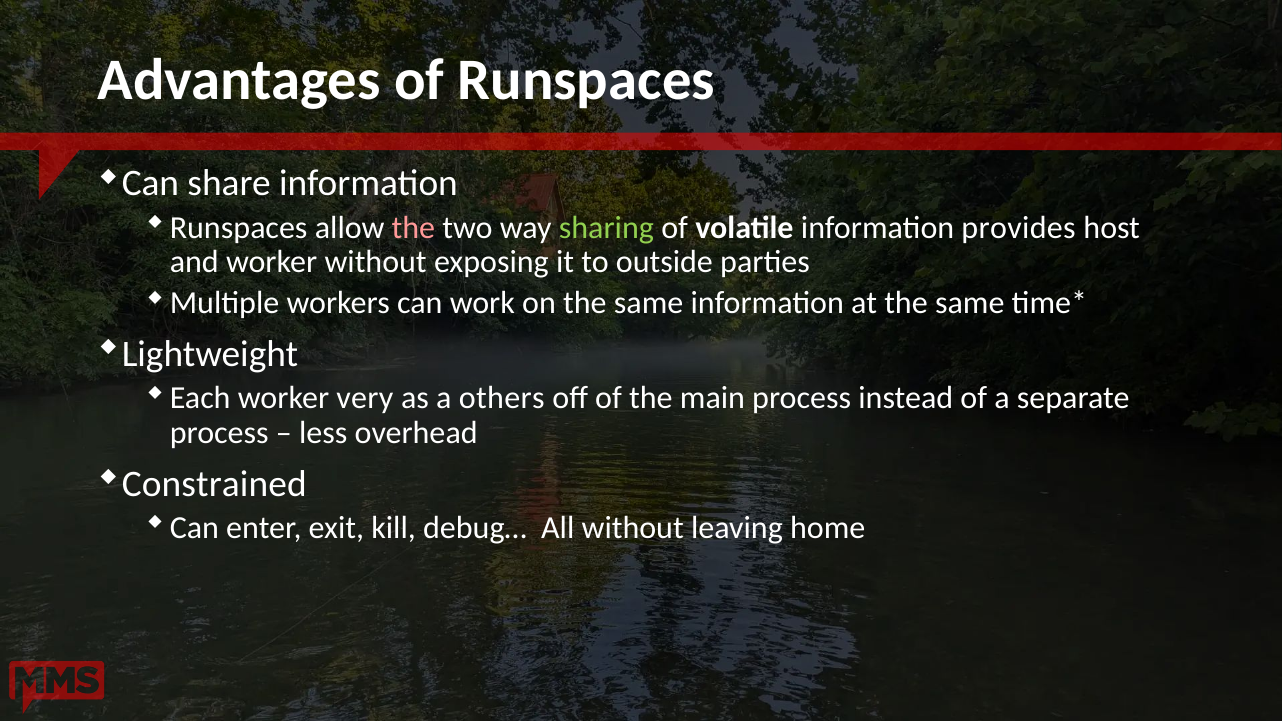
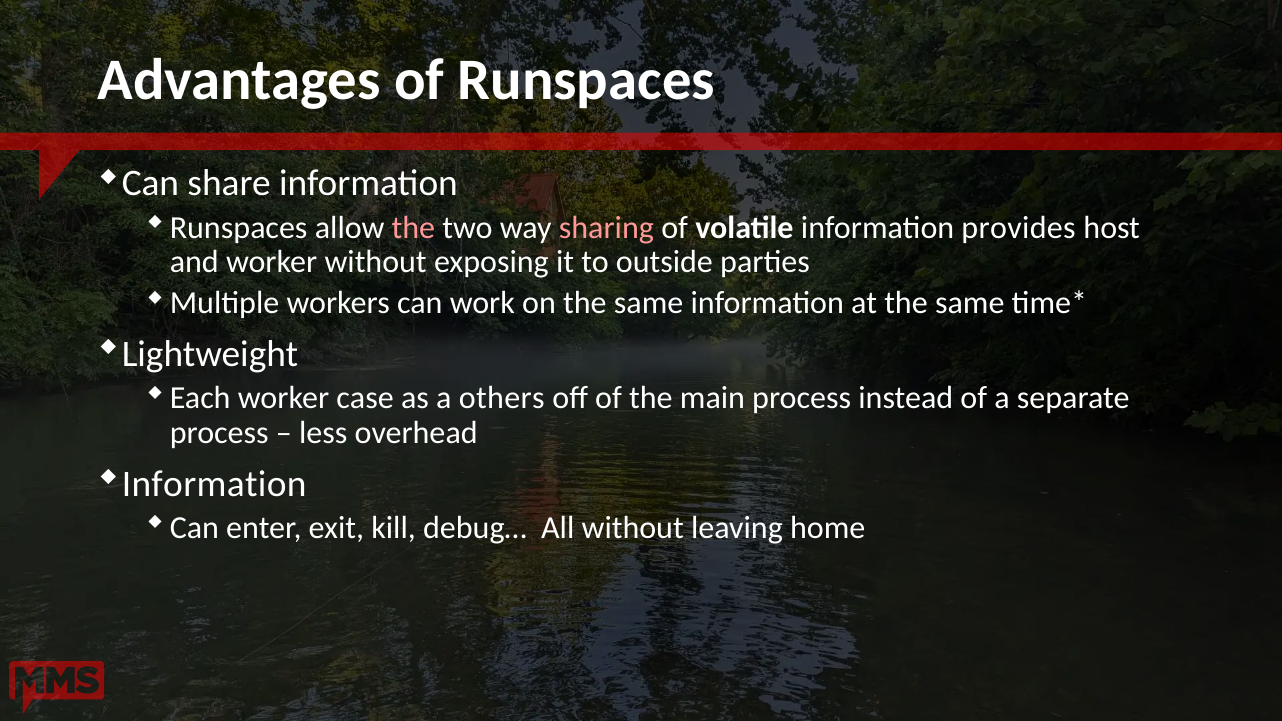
sharing colour: light green -> pink (606, 228)
very: very -> case (365, 398)
Constrained: Constrained -> Information (214, 484)
